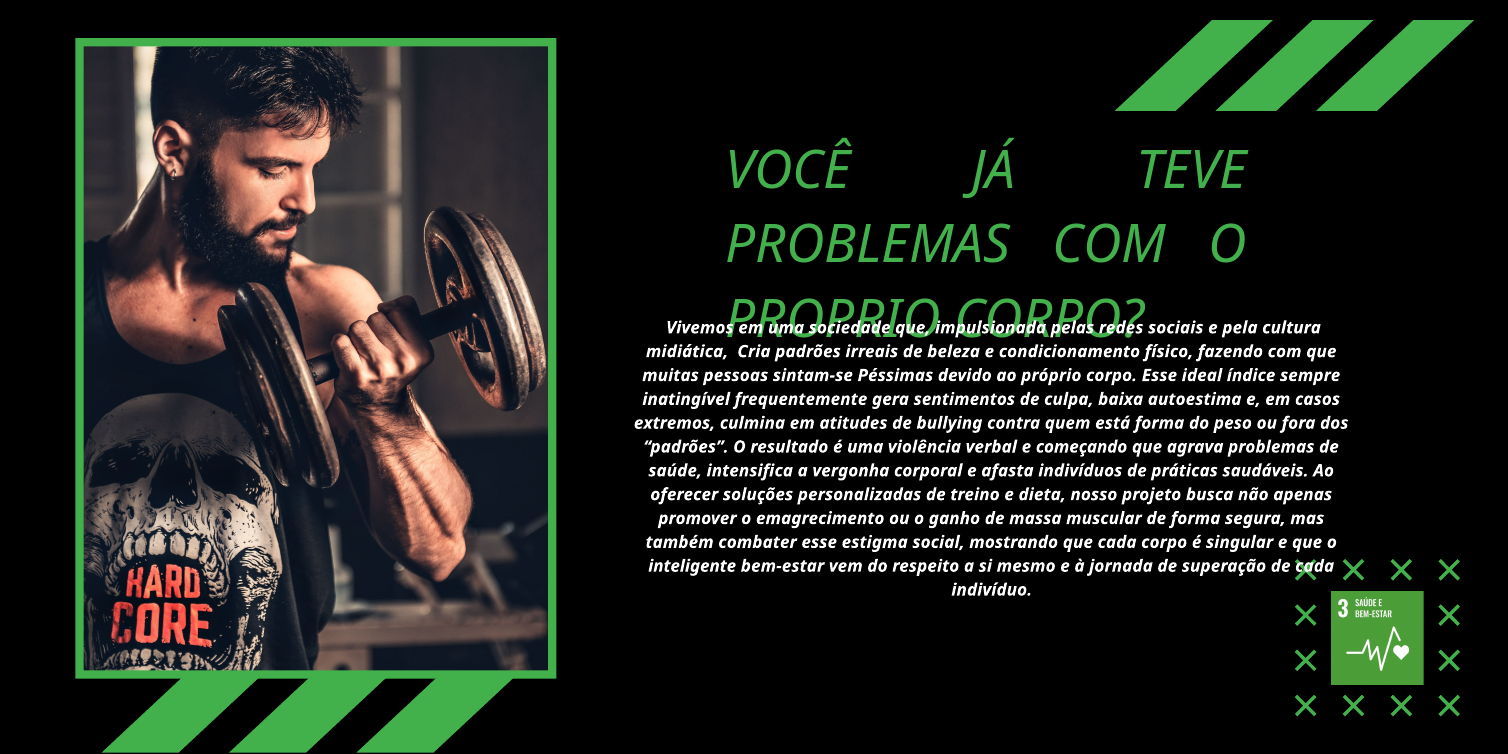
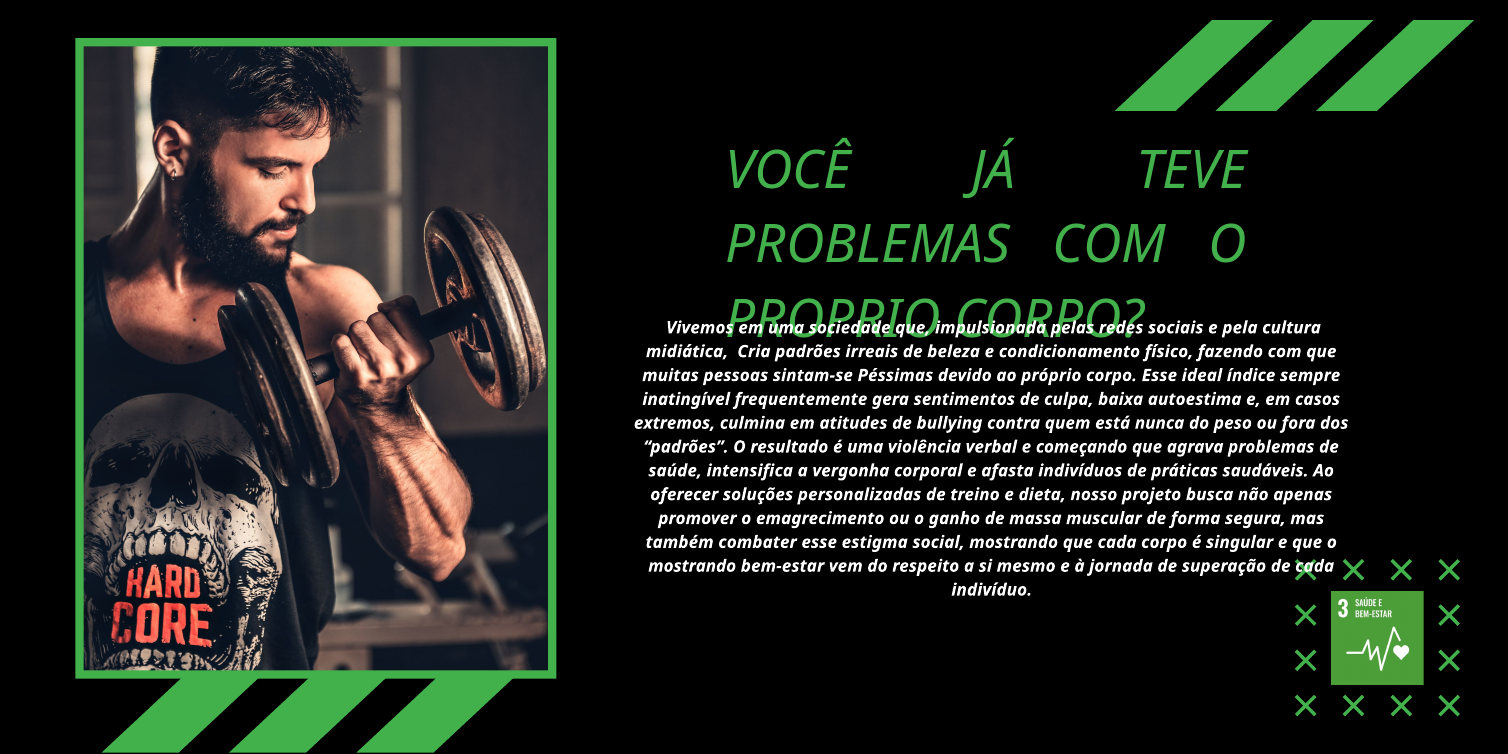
está forma: forma -> nunca (1160, 423)
inteligente: inteligente -> mostrando (692, 566)
